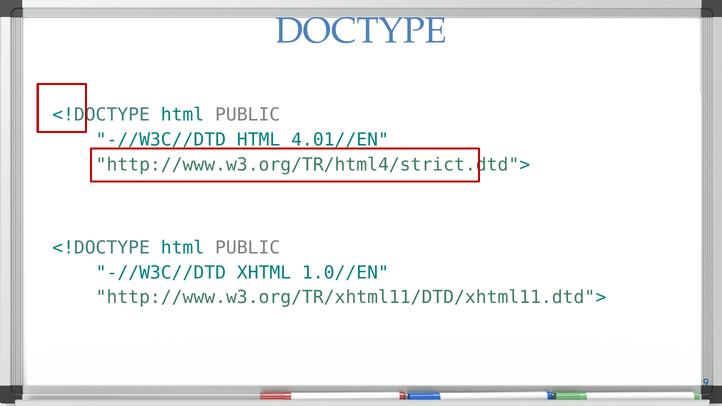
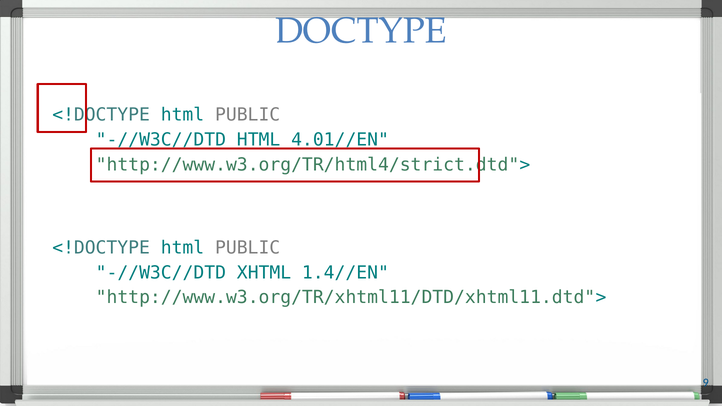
1.0//EN: 1.0//EN -> 1.4//EN (345, 273)
